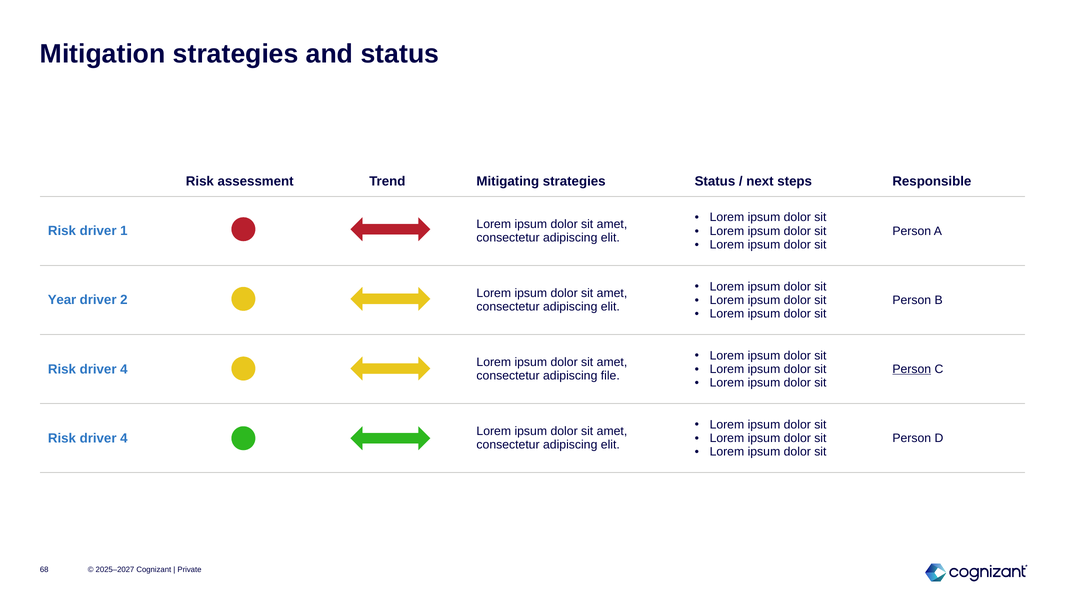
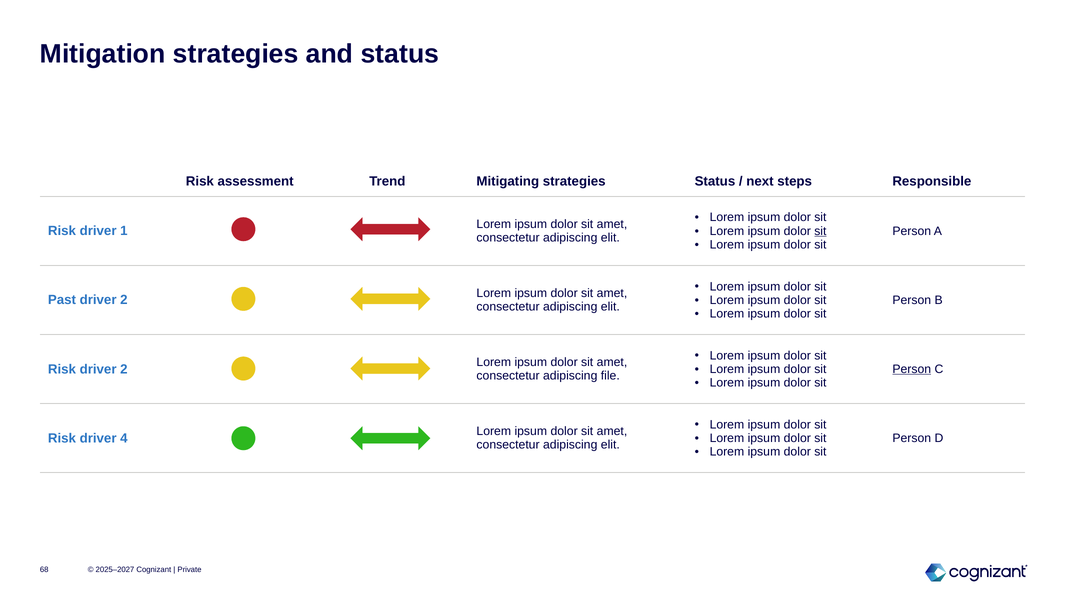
sit underline: none -> present (820, 231)
Year: Year -> Past (62, 300)
4: 4 -> 2 (124, 369)
